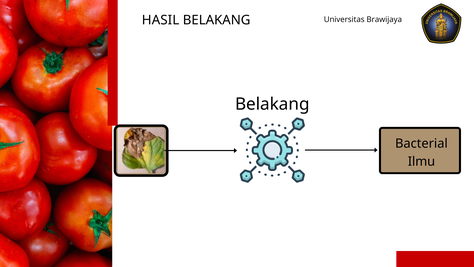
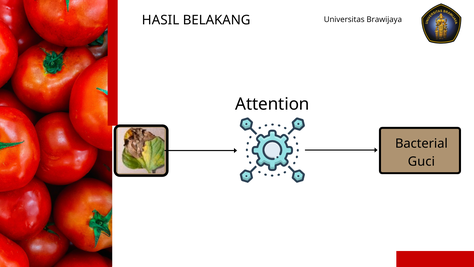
Belakang: Belakang -> Attention (272, 104)
Ilmu: Ilmu -> Guci (421, 161)
